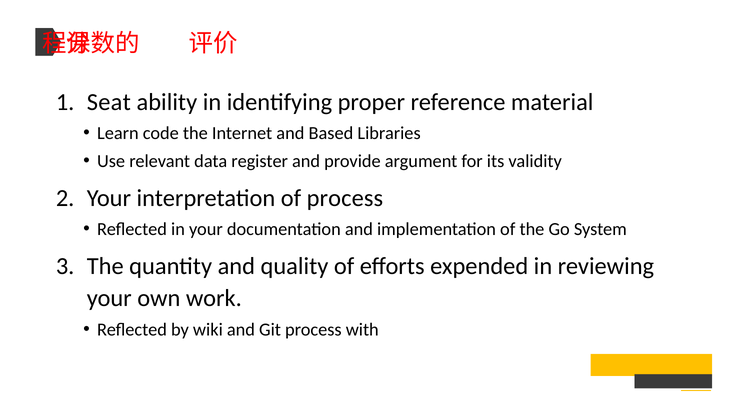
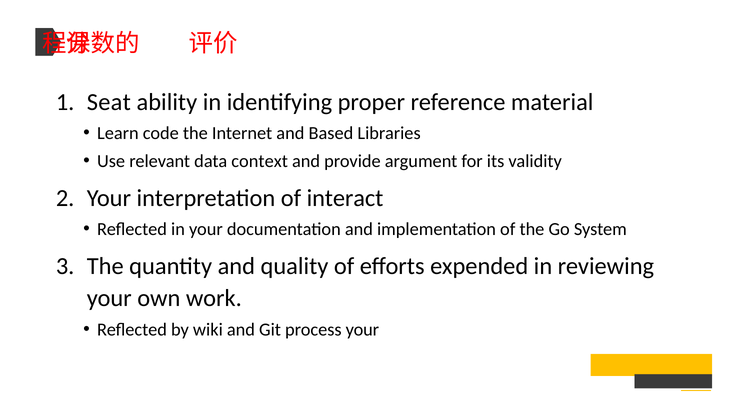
register: register -> context (260, 161)
of process: process -> interact (345, 198)
process with: with -> your (362, 329)
